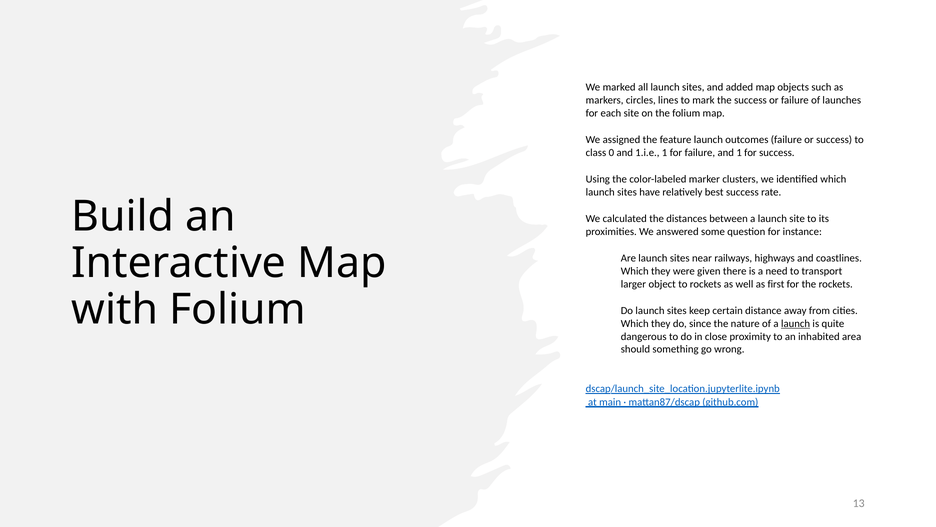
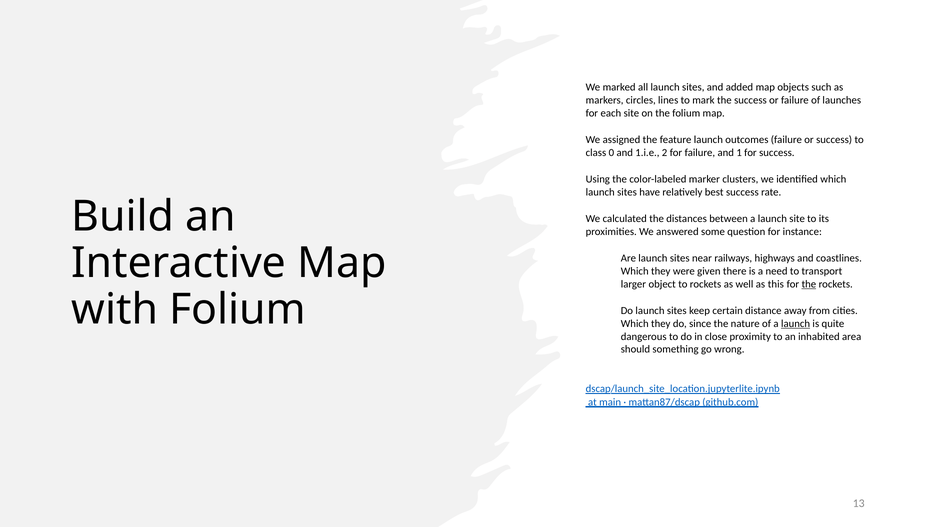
1.i.e 1: 1 -> 2 (665, 152)
first: first -> this (776, 284)
the underline: none -> present (809, 284)
